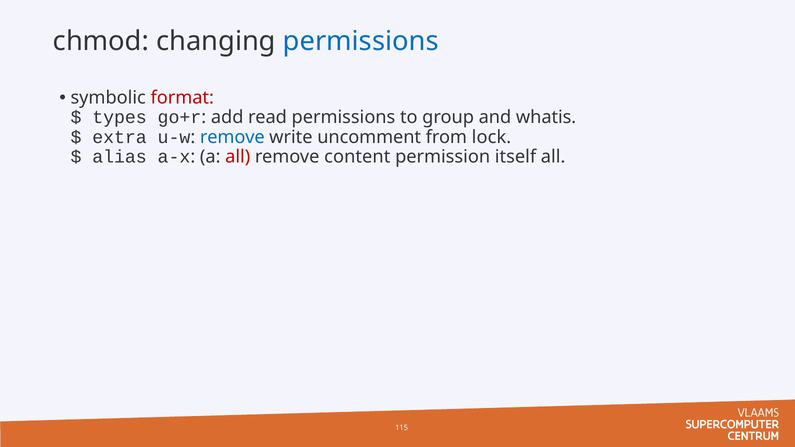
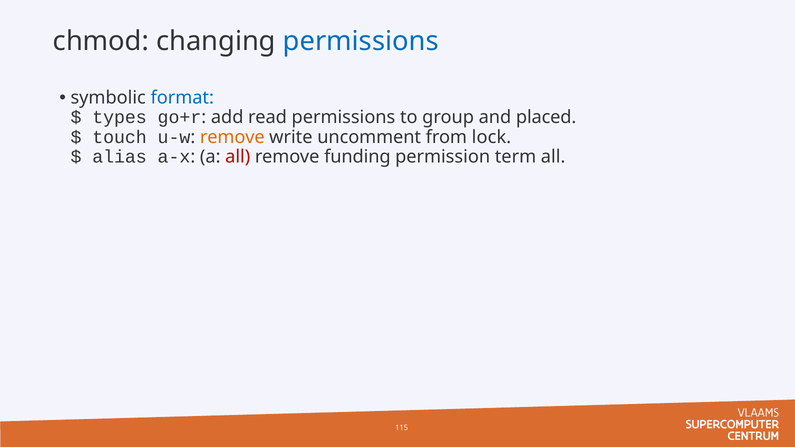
format colour: red -> blue (182, 98)
whatis: whatis -> placed (546, 117)
extra: extra -> touch (120, 137)
remove colour: blue -> orange (232, 137)
content: content -> funding (357, 157)
itself: itself -> term (516, 157)
